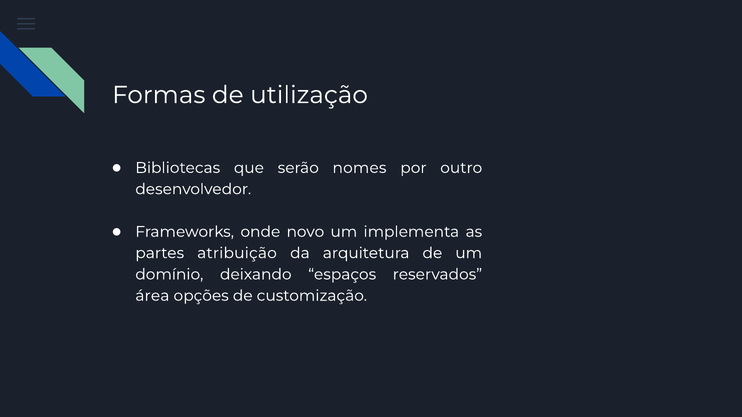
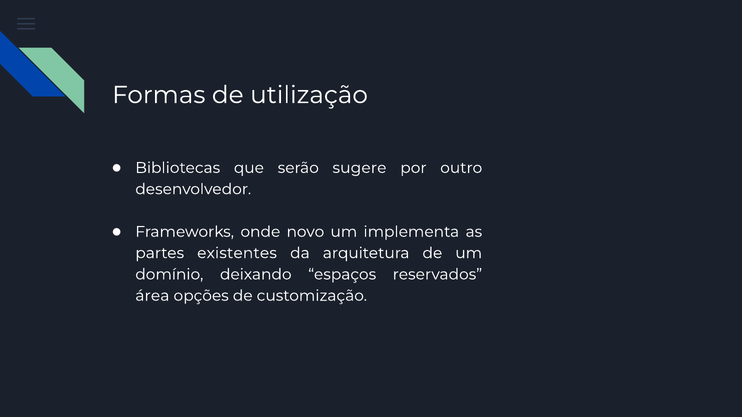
nomes: nomes -> sugere (359, 168)
atribuição: atribuição -> existentes (237, 253)
